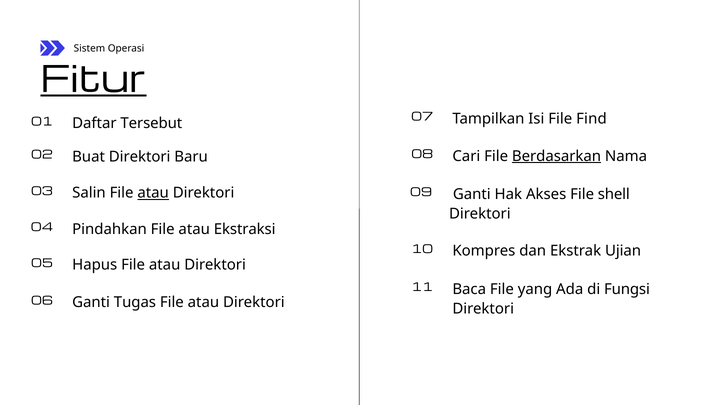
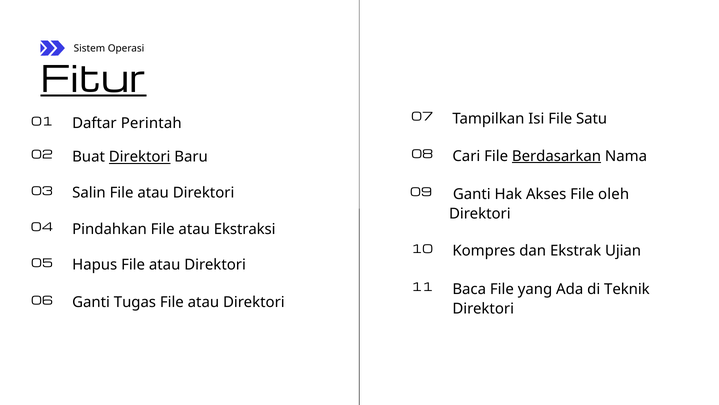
Find: Find -> Satu (592, 118)
Tersebut: Tersebut -> Perintah (151, 123)
Direktori underline: none -> present (140, 157)
atau underline: present -> none (153, 193)
shell: shell -> oleh (614, 194)
Fungsi: Fungsi -> Teknik (627, 289)
